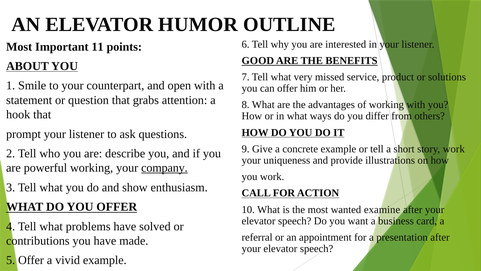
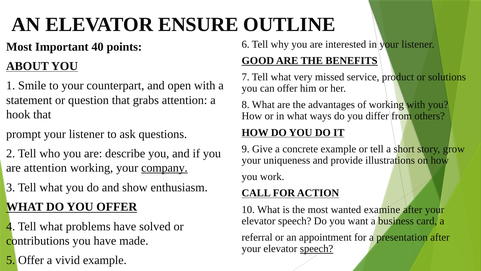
HUMOR: HUMOR -> ENSURE (198, 25)
11: 11 -> 40 (98, 47)
story work: work -> grow (454, 149)
are powerful: powerful -> attention (45, 168)
speech underline: none -> present (317, 248)
